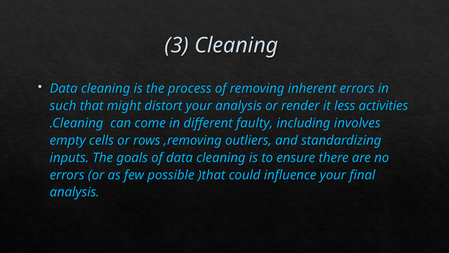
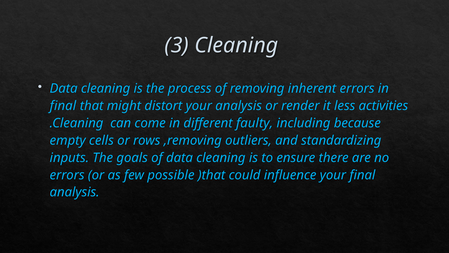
such: such -> final (63, 106)
involves: involves -> because (357, 123)
